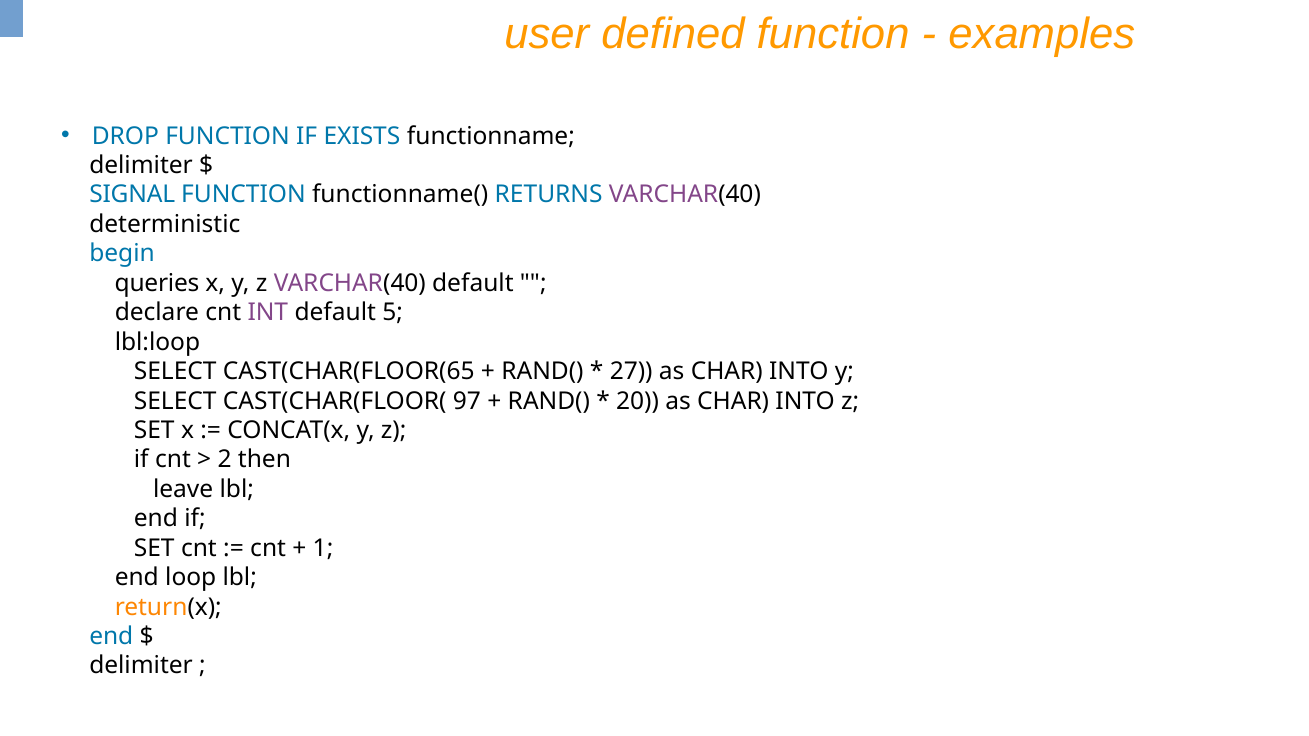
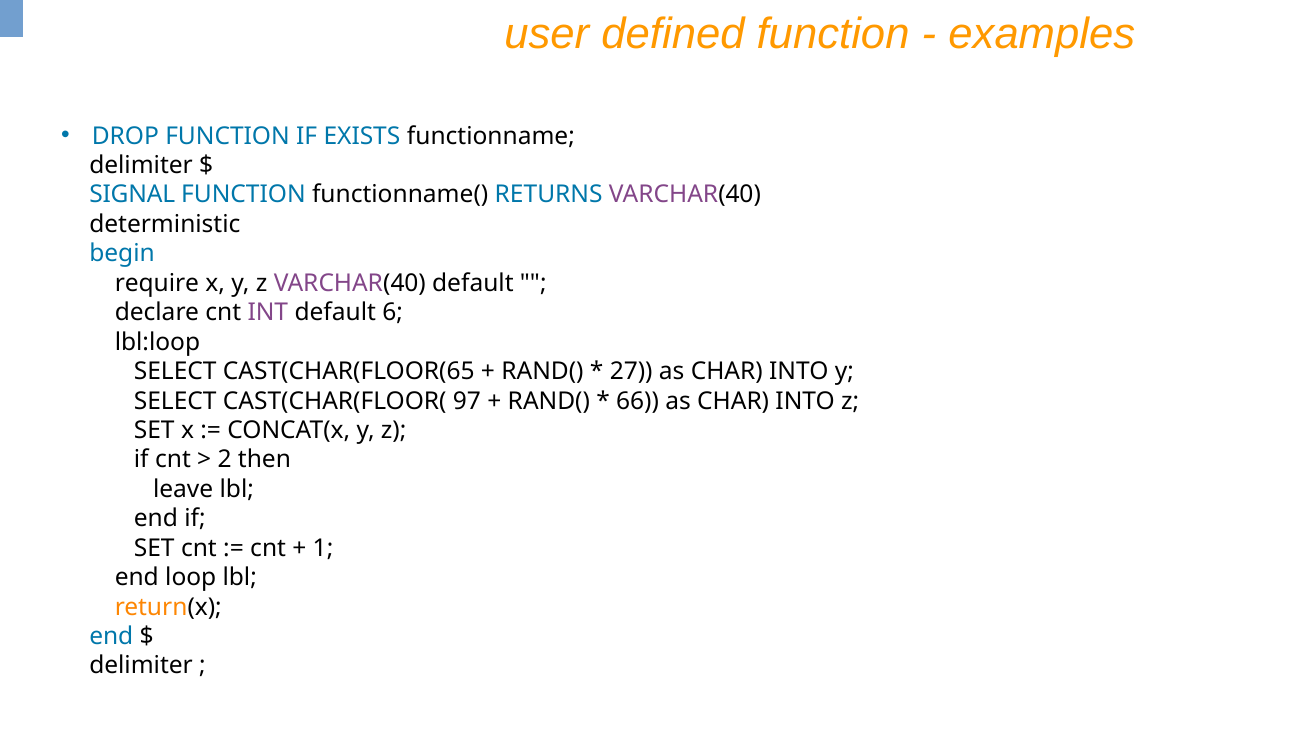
queries: queries -> require (157, 283)
5: 5 -> 6 (393, 313)
20: 20 -> 66 (638, 401)
